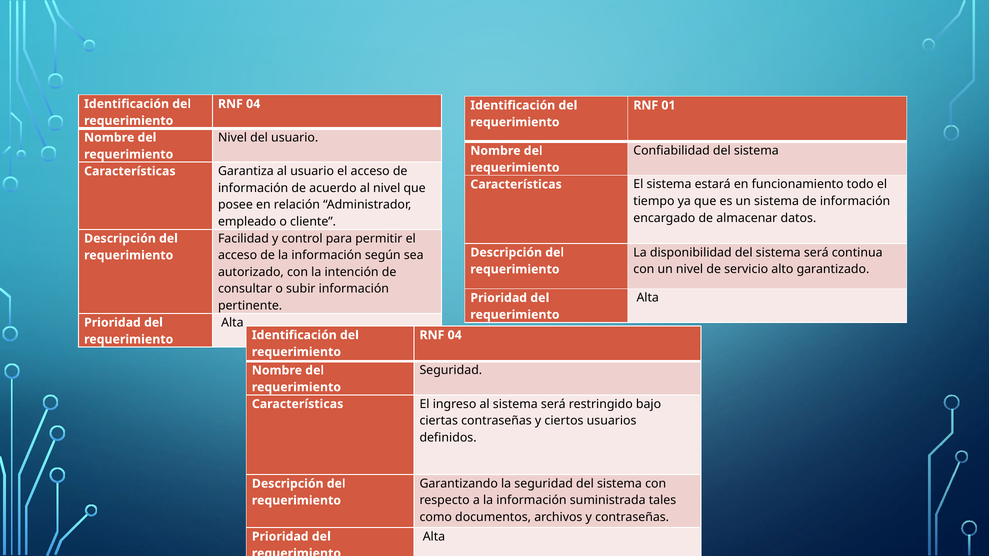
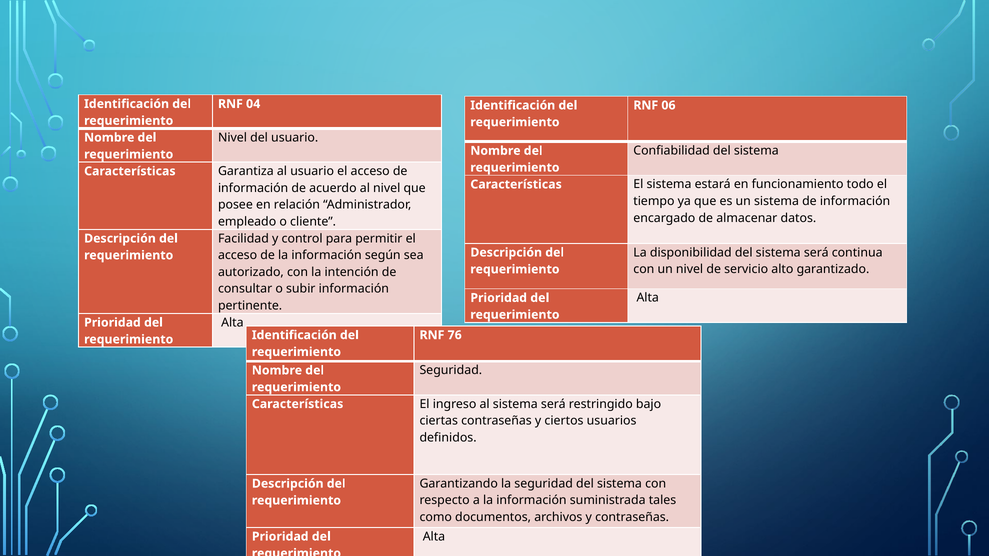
01: 01 -> 06 (668, 105)
04: 04 -> 76 (455, 335)
